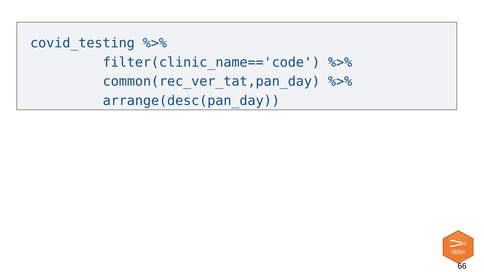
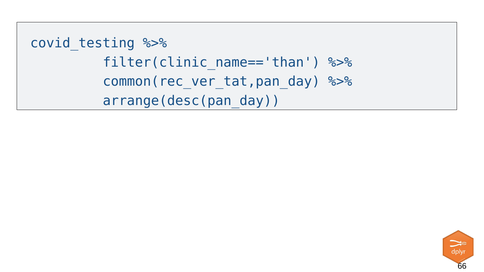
filter(clinic_name=='code: filter(clinic_name=='code -> filter(clinic_name=='than (211, 62)
